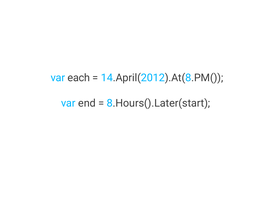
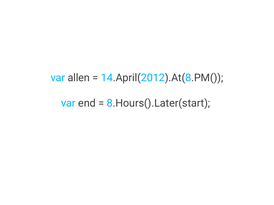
each: each -> allen (79, 78)
